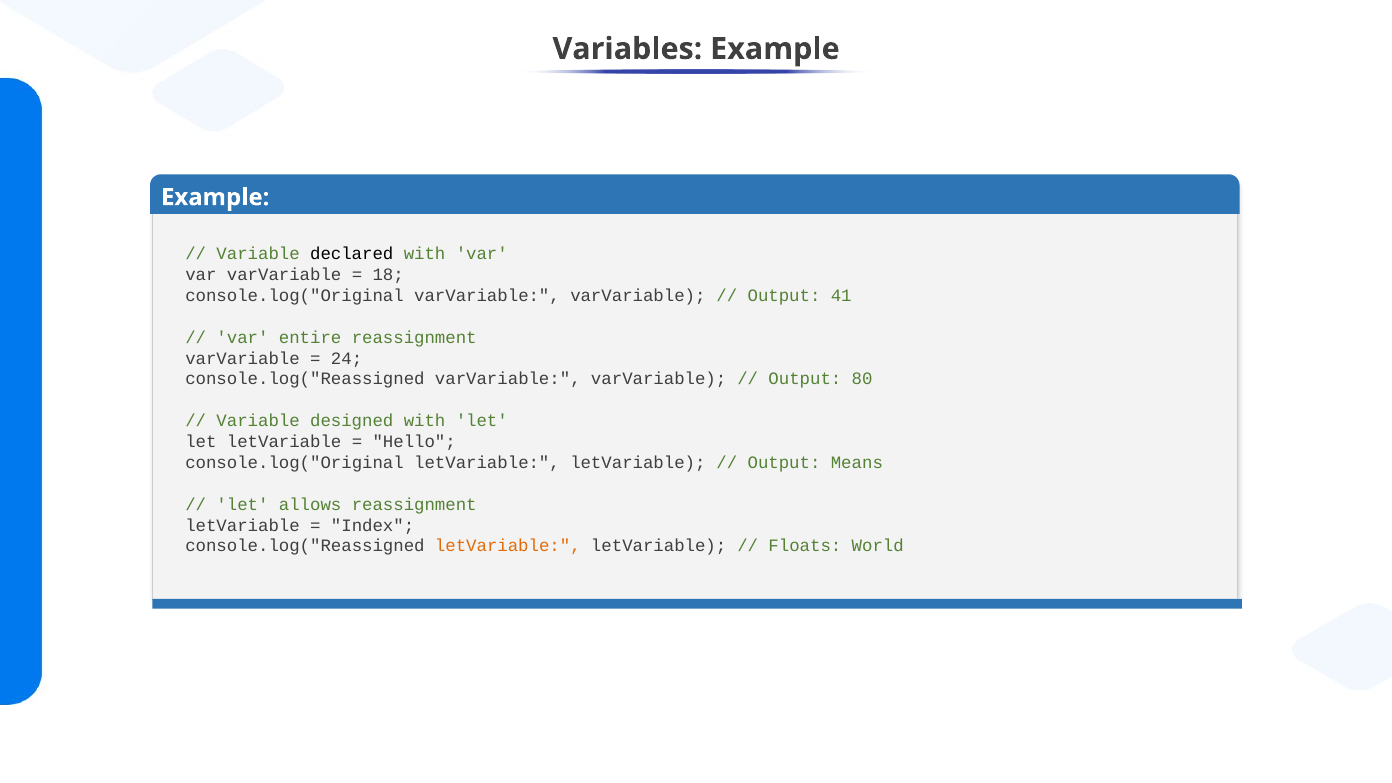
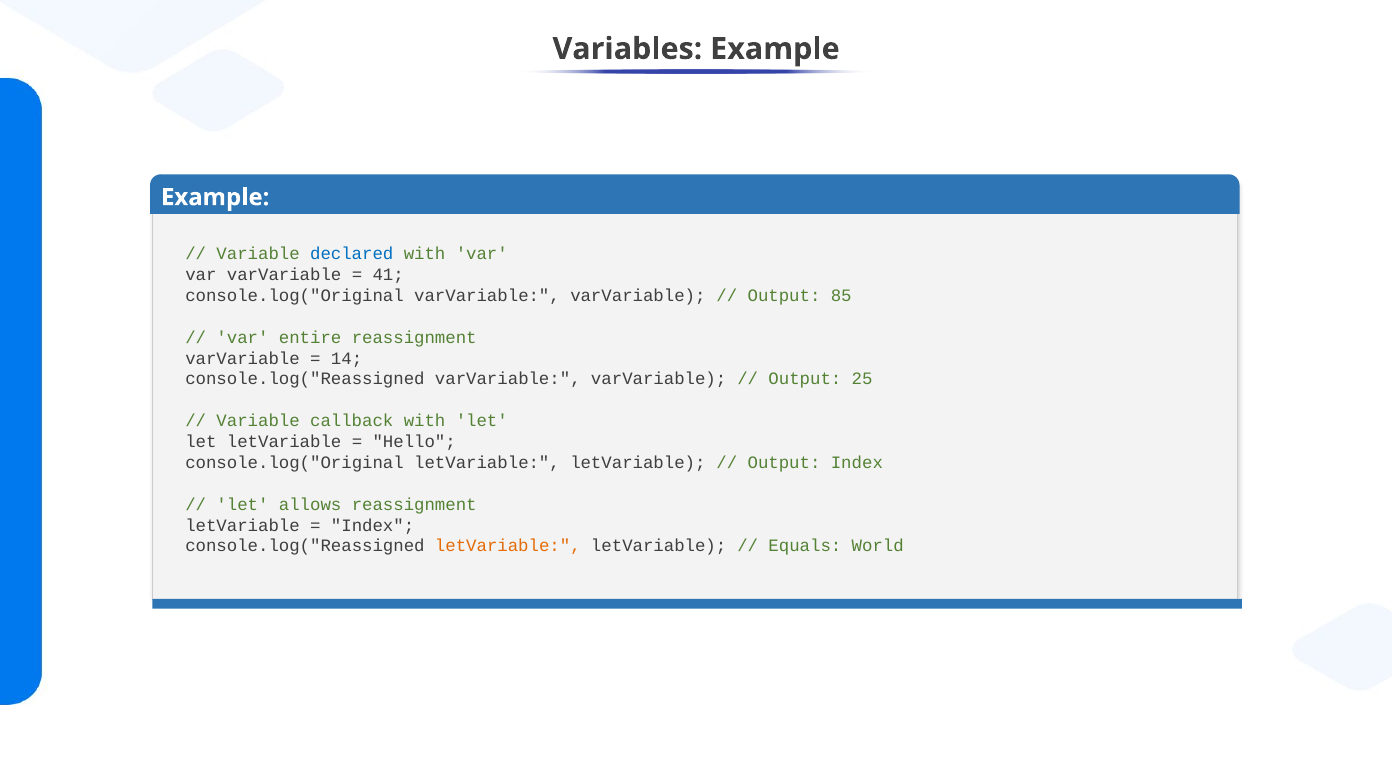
declared colour: black -> blue (352, 254)
18: 18 -> 41 (388, 275)
41: 41 -> 85 (841, 296)
24: 24 -> 14 (347, 358)
80: 80 -> 25 (862, 379)
designed: designed -> callback (352, 421)
Output Means: Means -> Index (857, 463)
Floats: Floats -> Equals (805, 546)
